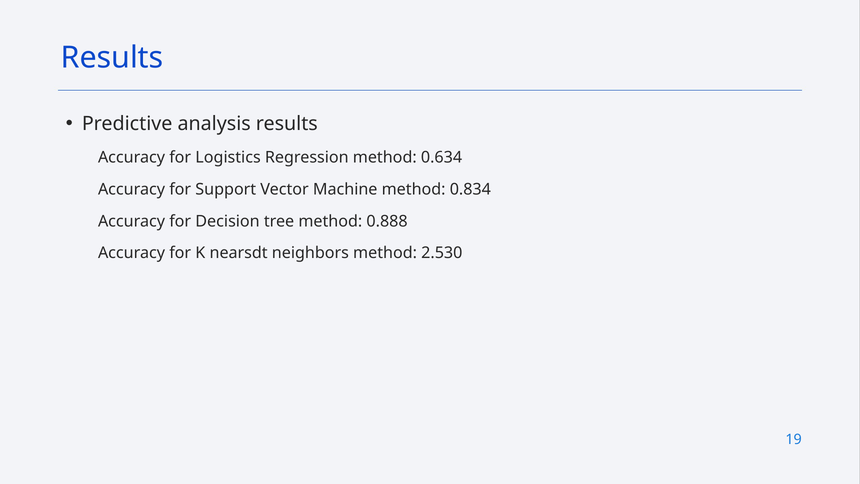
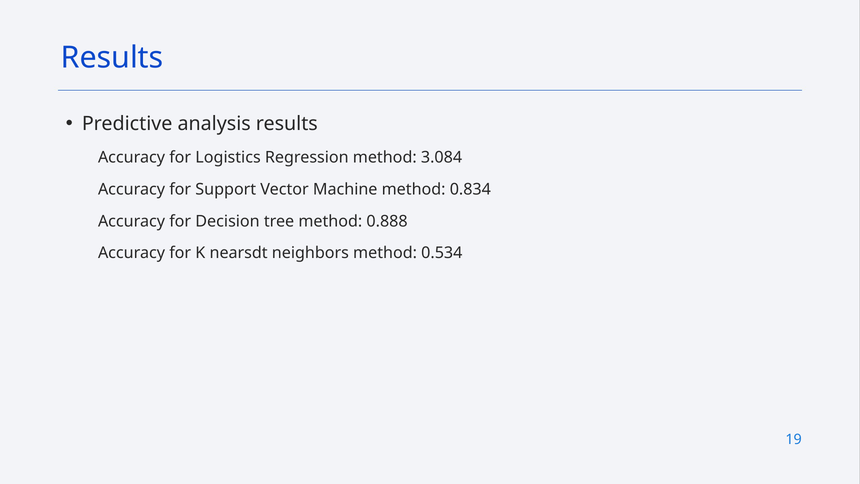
0.634: 0.634 -> 3.084 (442, 157)
2.530: 2.530 -> 0.534 (442, 253)
